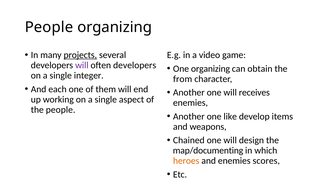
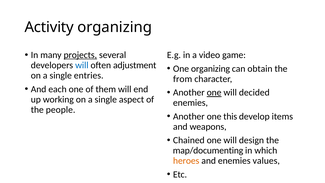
People: People -> Activity (49, 27)
will colour: purple -> blue (82, 65)
often developers: developers -> adjustment (135, 65)
integer: integer -> entries (89, 75)
one underline: none -> present (214, 92)
receives: receives -> decided (254, 92)
like: like -> this (230, 116)
scores: scores -> values (266, 161)
